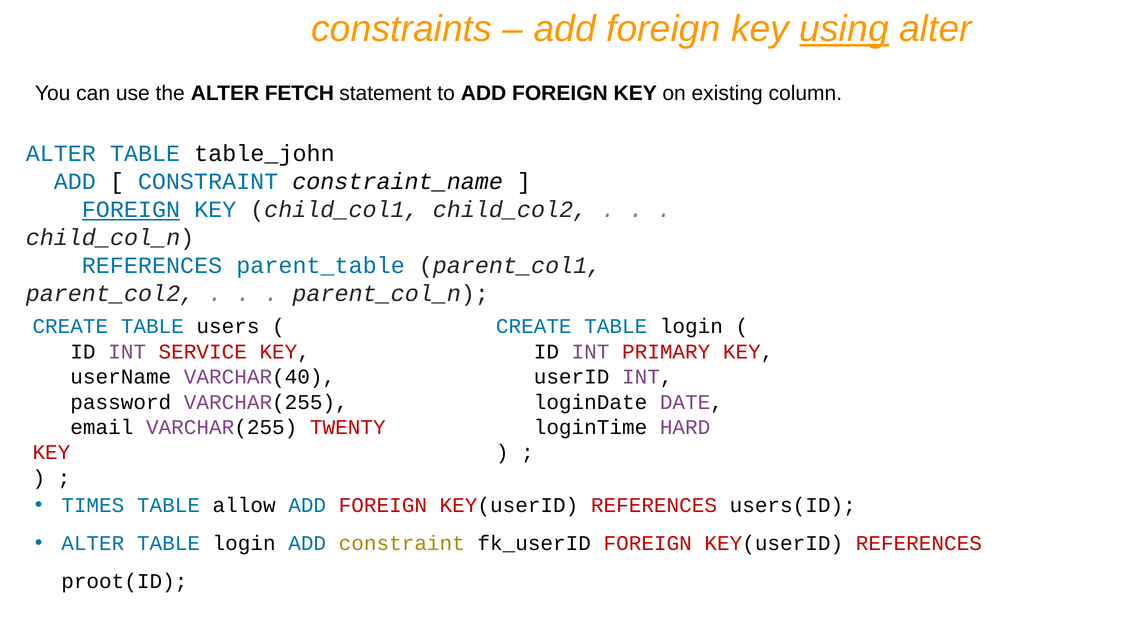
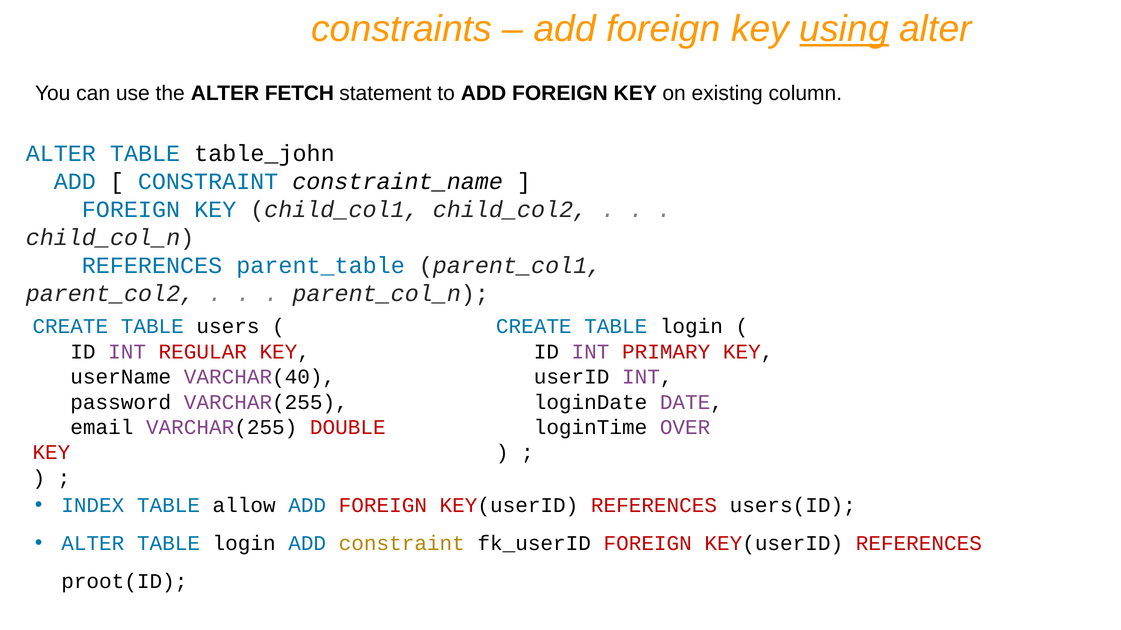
FOREIGN underline: present -> none (131, 210)
SERVICE: SERVICE -> REGULAR (203, 352)
TWENTY: TWENTY -> DOUBLE (348, 428)
HARD: HARD -> OVER (685, 428)
TIMES: TIMES -> INDEX (93, 506)
